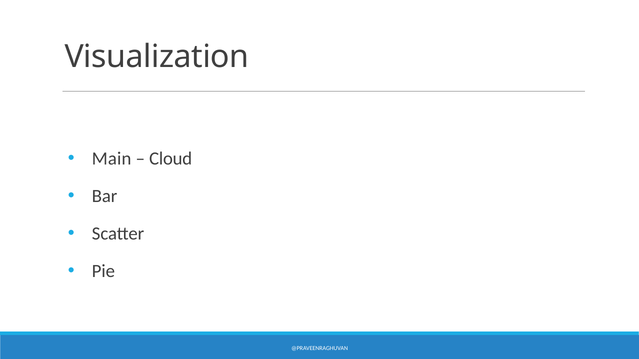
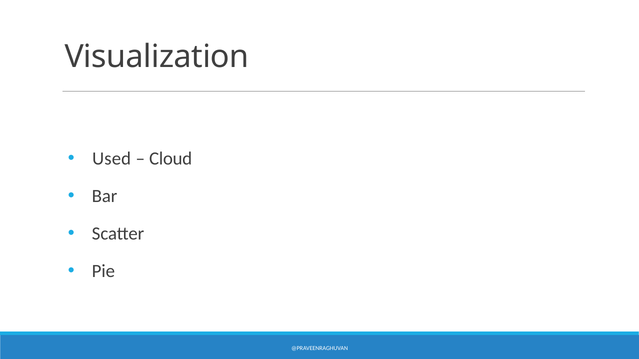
Main: Main -> Used (112, 159)
